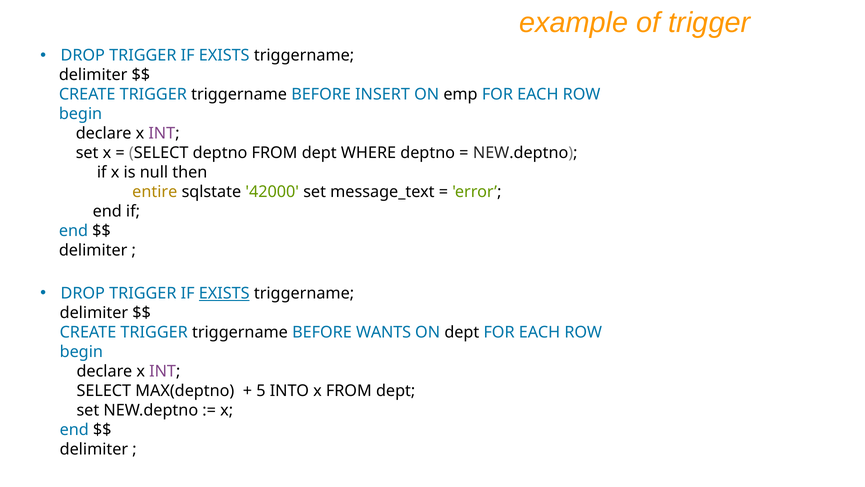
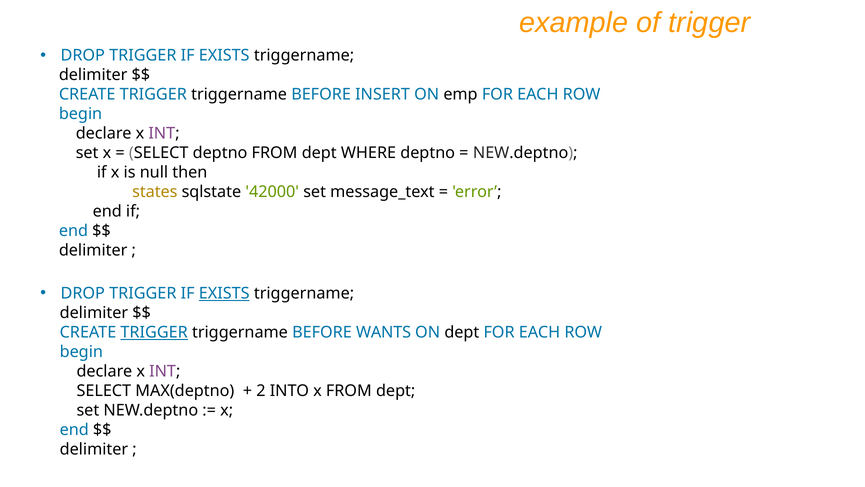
entire: entire -> states (155, 192)
TRIGGER underline: none -> present (154, 332)
5: 5 -> 2 (261, 390)
